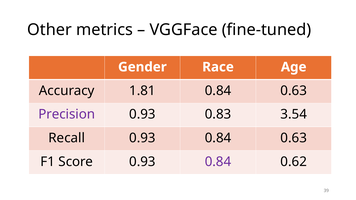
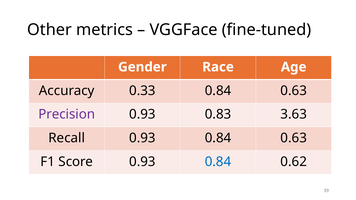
1.81: 1.81 -> 0.33 (142, 91)
3.54: 3.54 -> 3.63 (294, 114)
0.84 colour: purple -> blue (218, 162)
